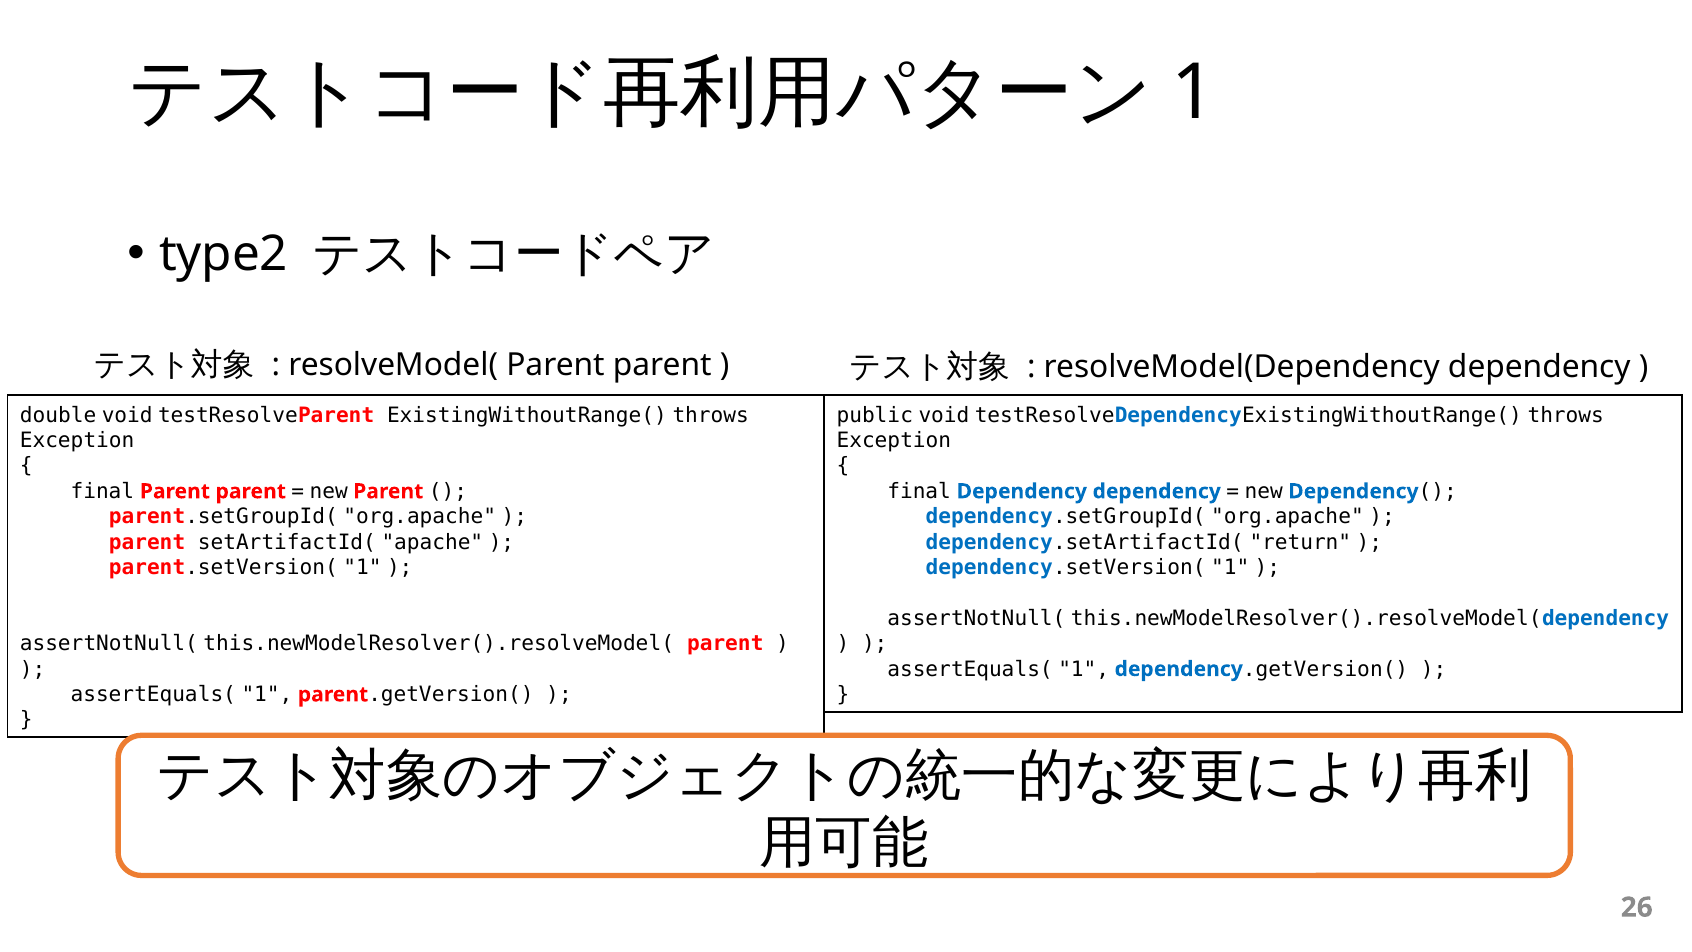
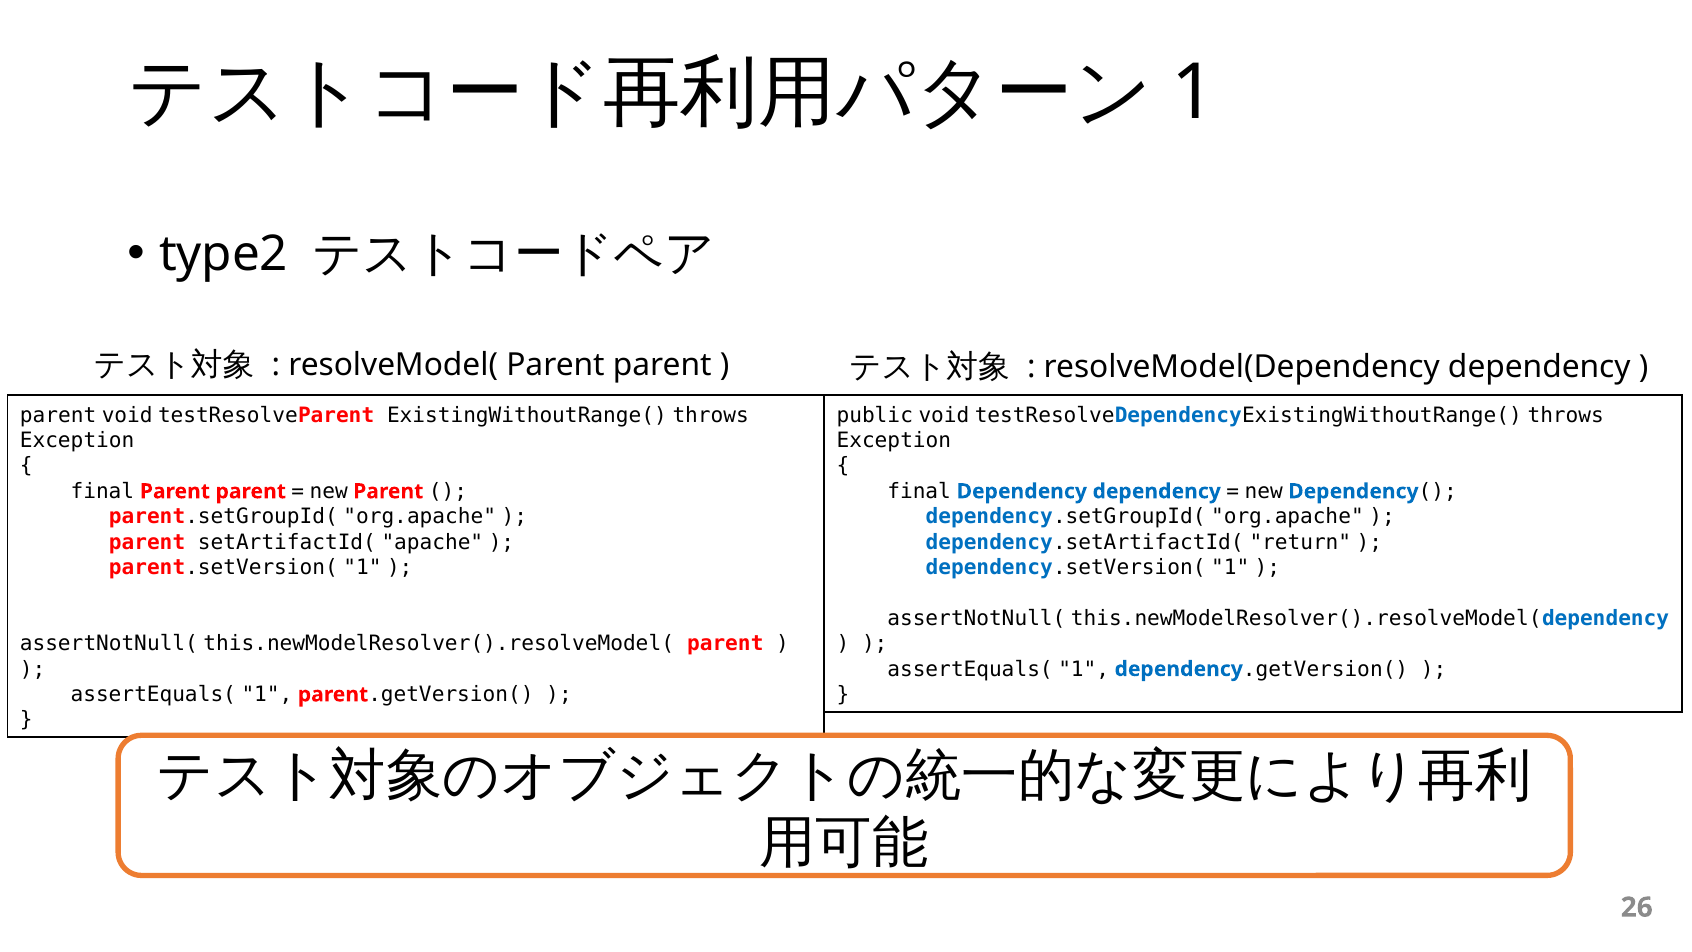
double: double -> parent (58, 415)
